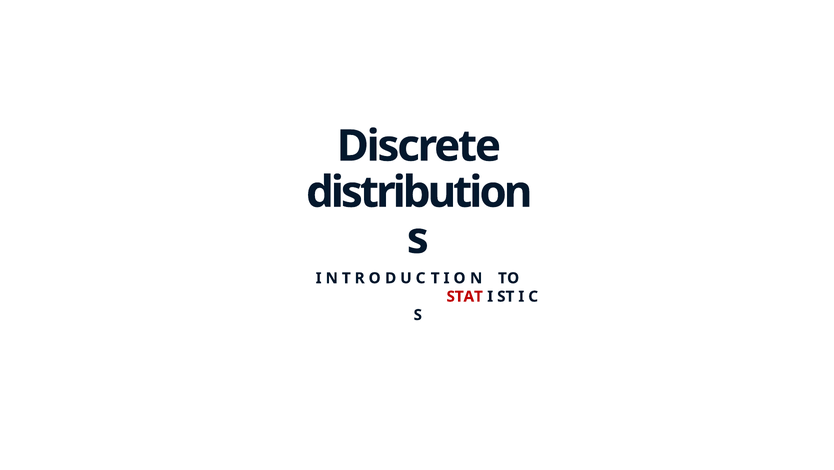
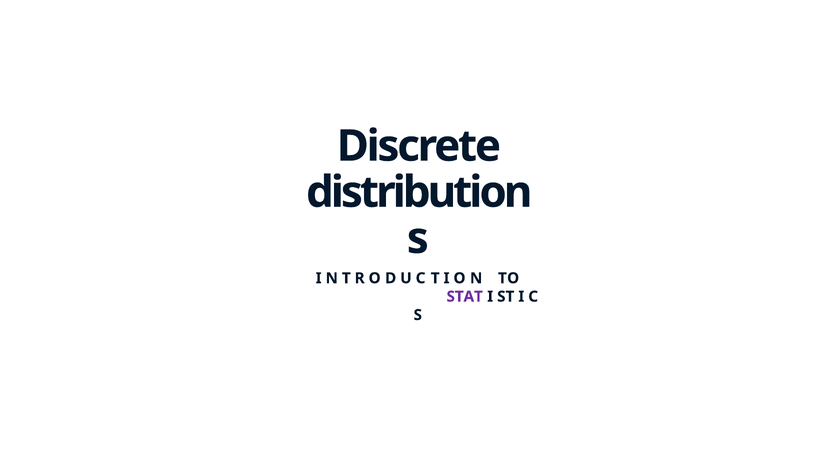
STAT colour: red -> purple (465, 296)
